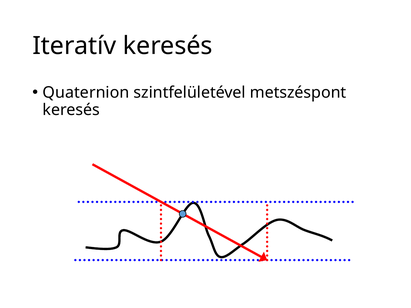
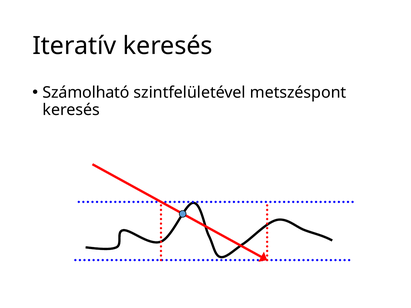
Quaternion: Quaternion -> Számolható (86, 93)
